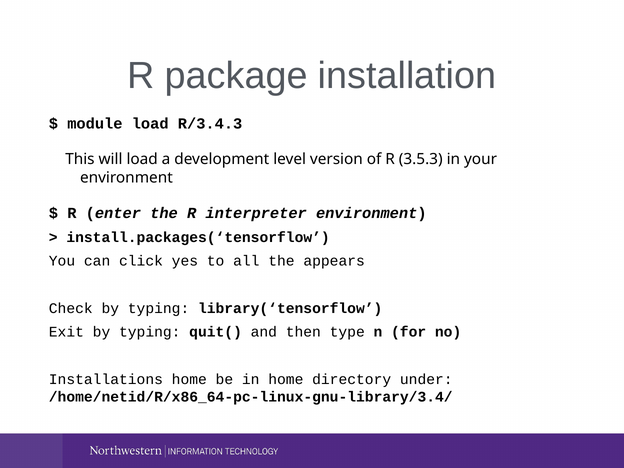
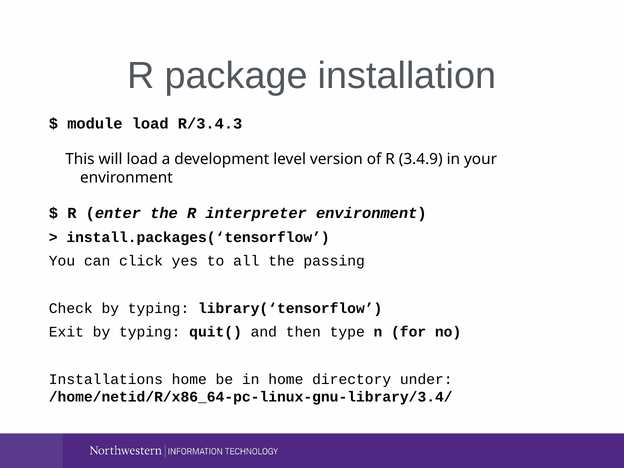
3.5.3: 3.5.3 -> 3.4.9 (421, 159)
appears: appears -> passing (334, 261)
